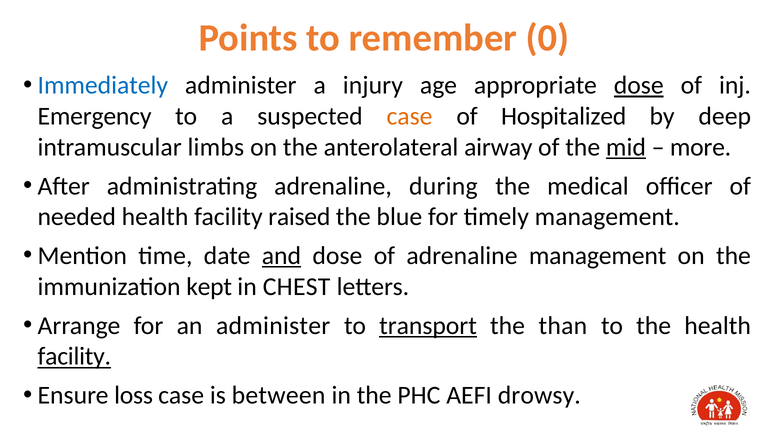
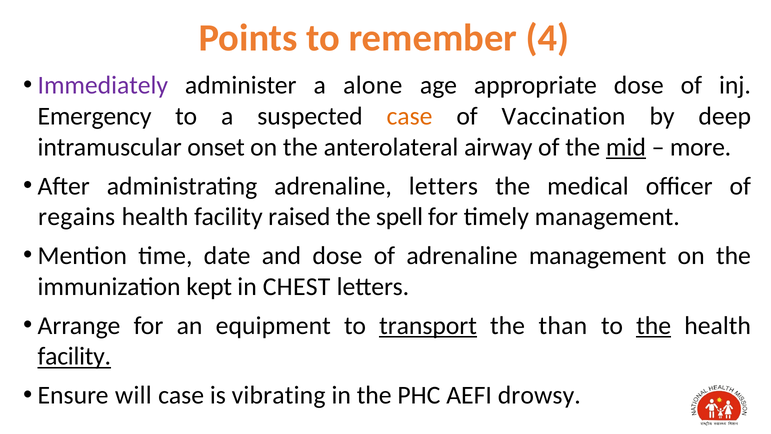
0: 0 -> 4 (548, 38)
Immediately colour: blue -> purple (103, 85)
injury: injury -> alone (373, 85)
dose underline: present -> none (639, 85)
Hospitalized: Hospitalized -> Vaccination (563, 116)
limbs: limbs -> onset (216, 147)
adrenaline during: during -> letters (443, 186)
needed: needed -> regains (77, 217)
blue: blue -> spell (399, 217)
and underline: present -> none (281, 256)
an administer: administer -> equipment (273, 325)
the underline: none -> present (654, 325)
loss: loss -> will (133, 395)
between: between -> vibrating (279, 395)
